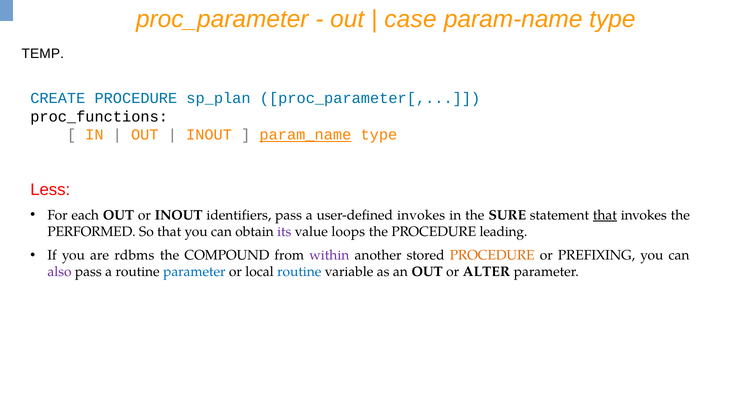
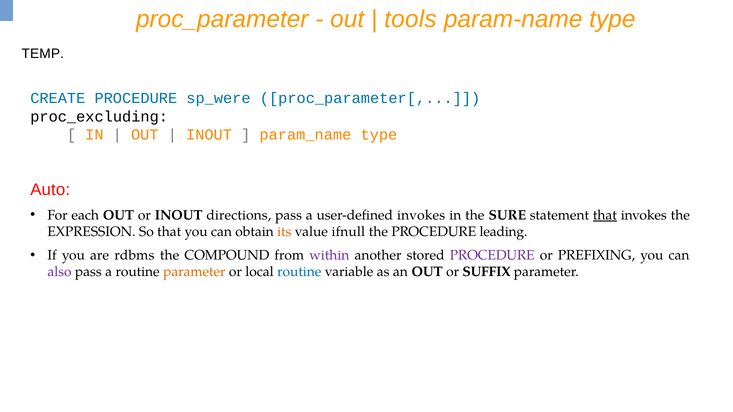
case: case -> tools (410, 19)
sp_plan: sp_plan -> sp_were (218, 98)
proc_functions: proc_functions -> proc_excluding (99, 117)
param_name underline: present -> none (305, 135)
Less: Less -> Auto (50, 190)
identifiers: identifiers -> directions (239, 215)
PERFORMED: PERFORMED -> EXPRESSION (92, 232)
its colour: purple -> orange (284, 232)
loops: loops -> ifnull (348, 232)
PROCEDURE colour: orange -> purple (492, 256)
parameter colour: blue -> orange (194, 272)
ALTER: ALTER -> SUFFIX (487, 272)
